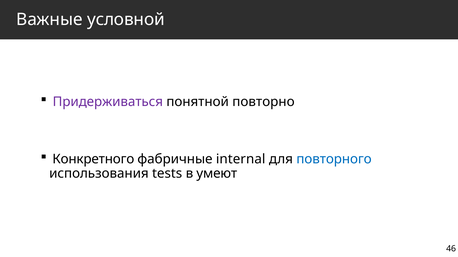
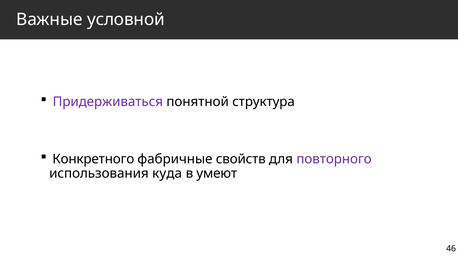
повторно: повторно -> структура (264, 102)
internal: internal -> свойств (241, 159)
повторного colour: blue -> purple (334, 159)
tests: tests -> куда (167, 174)
